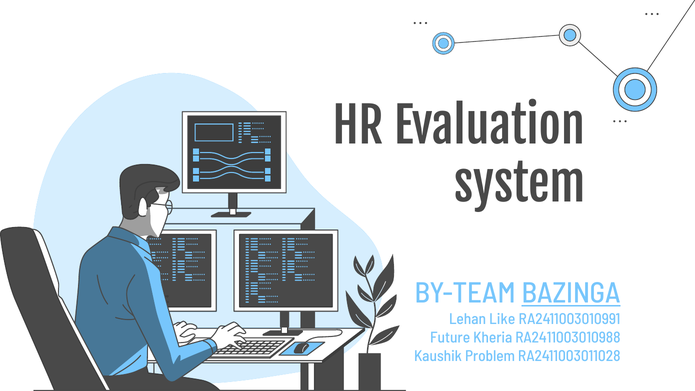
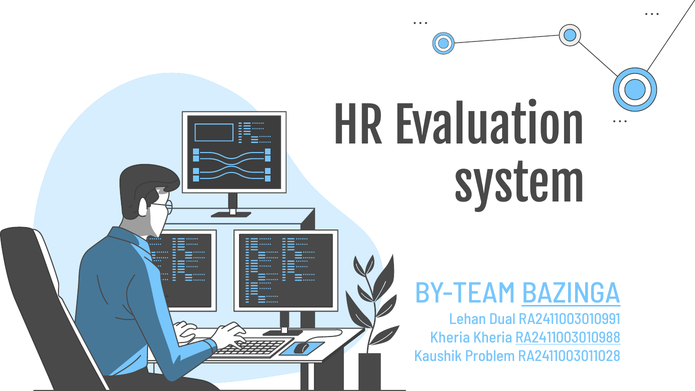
Like: Like -> Dual (502, 319)
Future: Future -> Kheria (450, 338)
RA2411003010988 underline: none -> present (568, 338)
